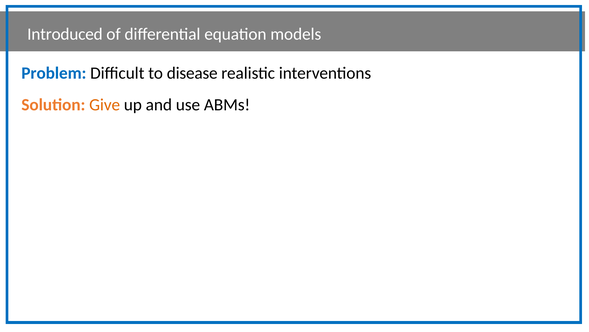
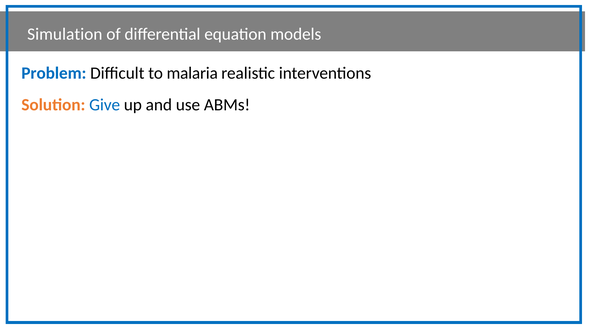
Introduced: Introduced -> Simulation (65, 34)
disease: disease -> malaria (192, 73)
Give colour: orange -> blue (105, 105)
